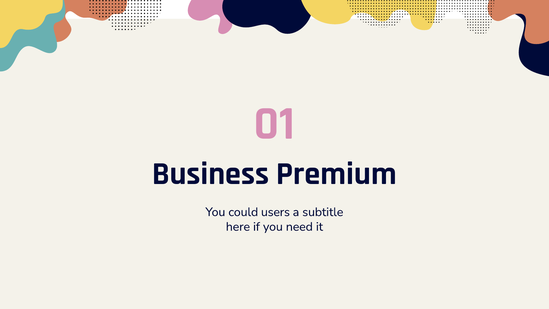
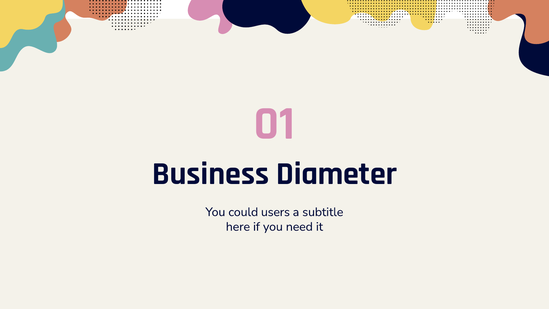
Premium: Premium -> Diameter (337, 173)
